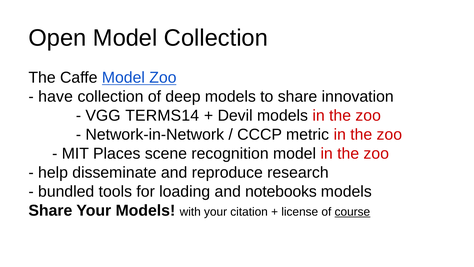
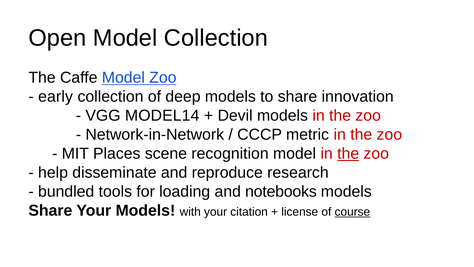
have: have -> early (56, 97)
TERMS14: TERMS14 -> MODEL14 (162, 115)
the underline: none -> present (348, 153)
